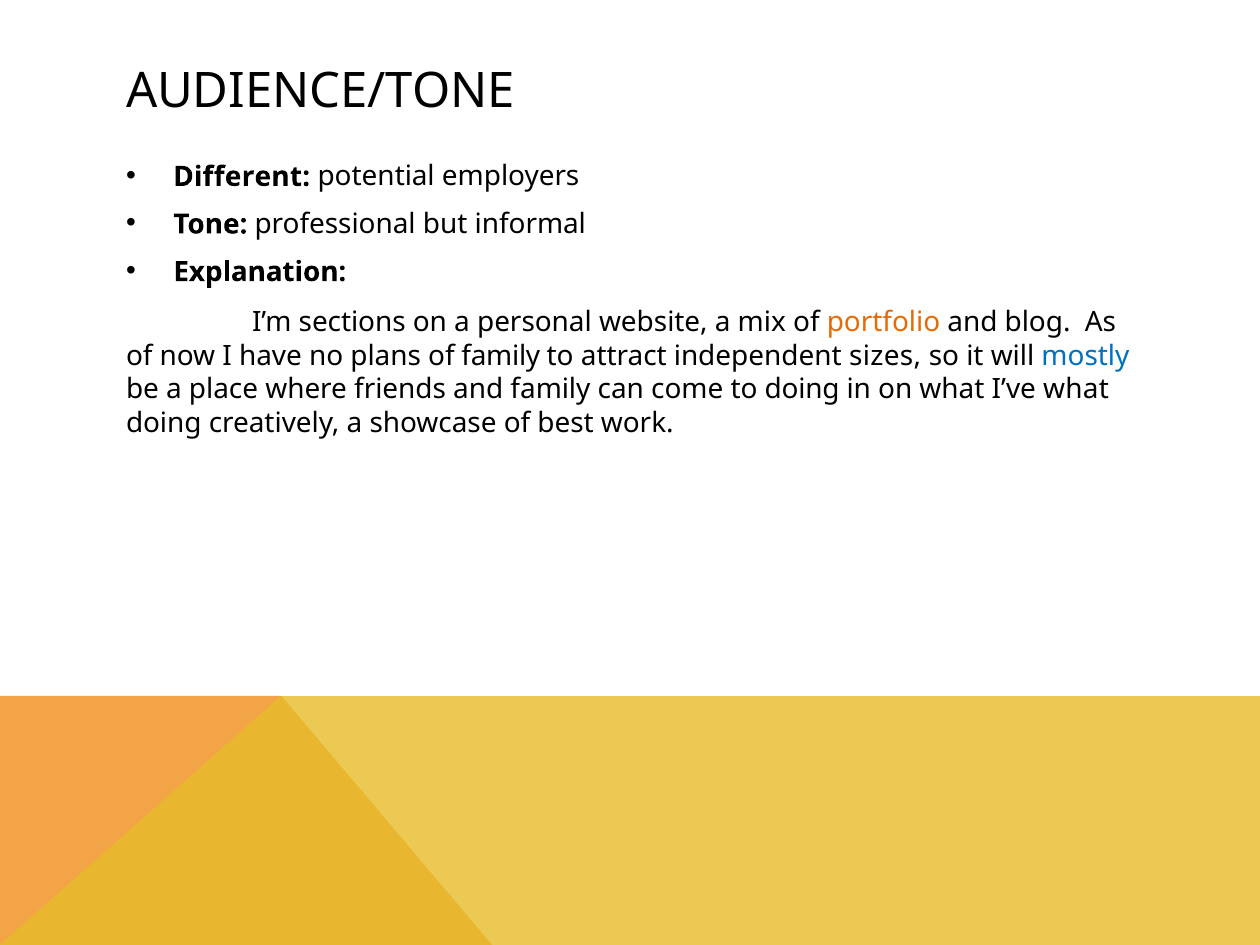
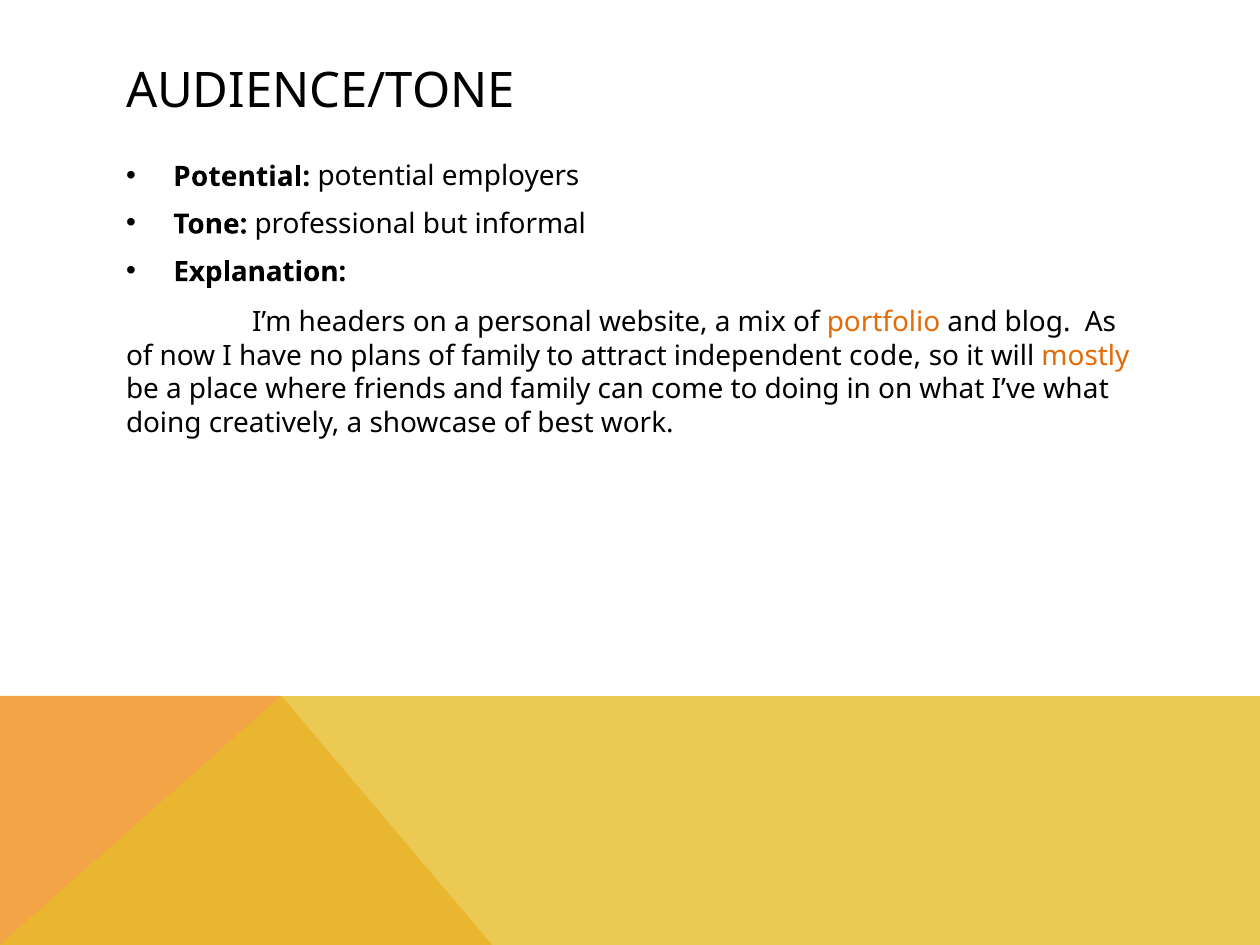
Different: Different -> Potential (242, 177)
sections: sections -> headers (352, 322)
sizes: sizes -> code (885, 356)
mostly colour: blue -> orange (1085, 356)
